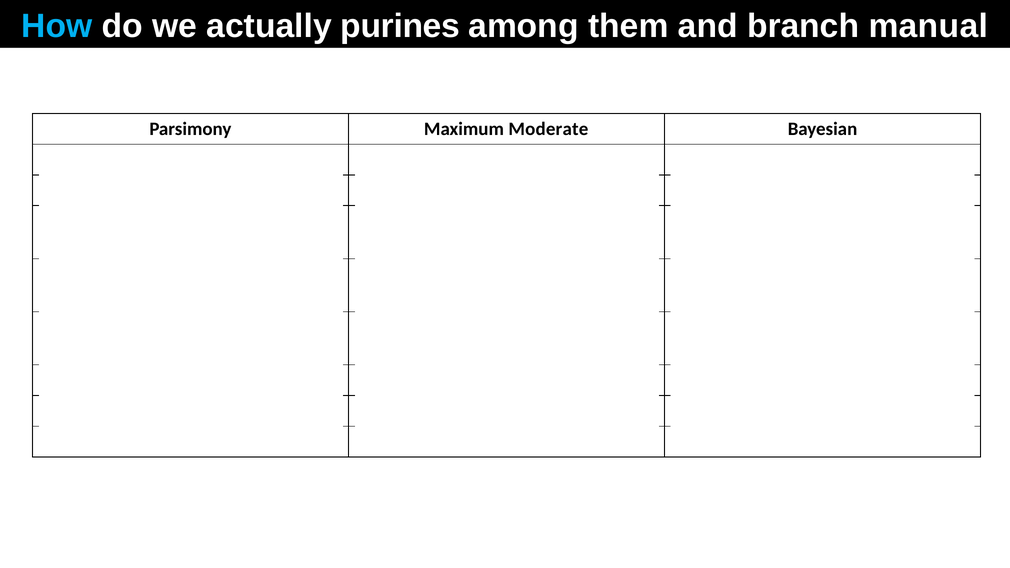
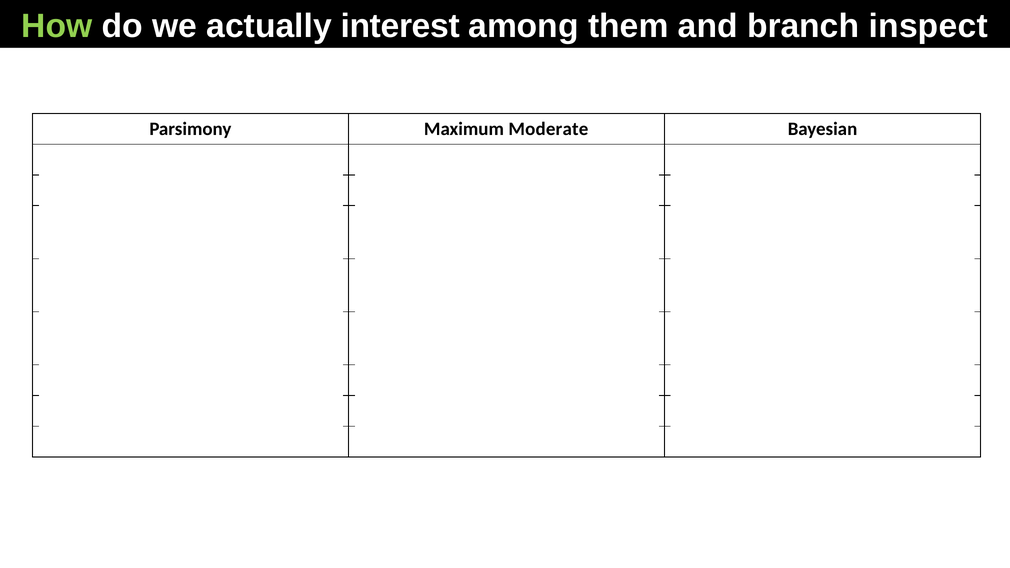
How colour: light blue -> light green (57, 26)
purines: purines -> interest (400, 26)
manual: manual -> inspect (928, 26)
